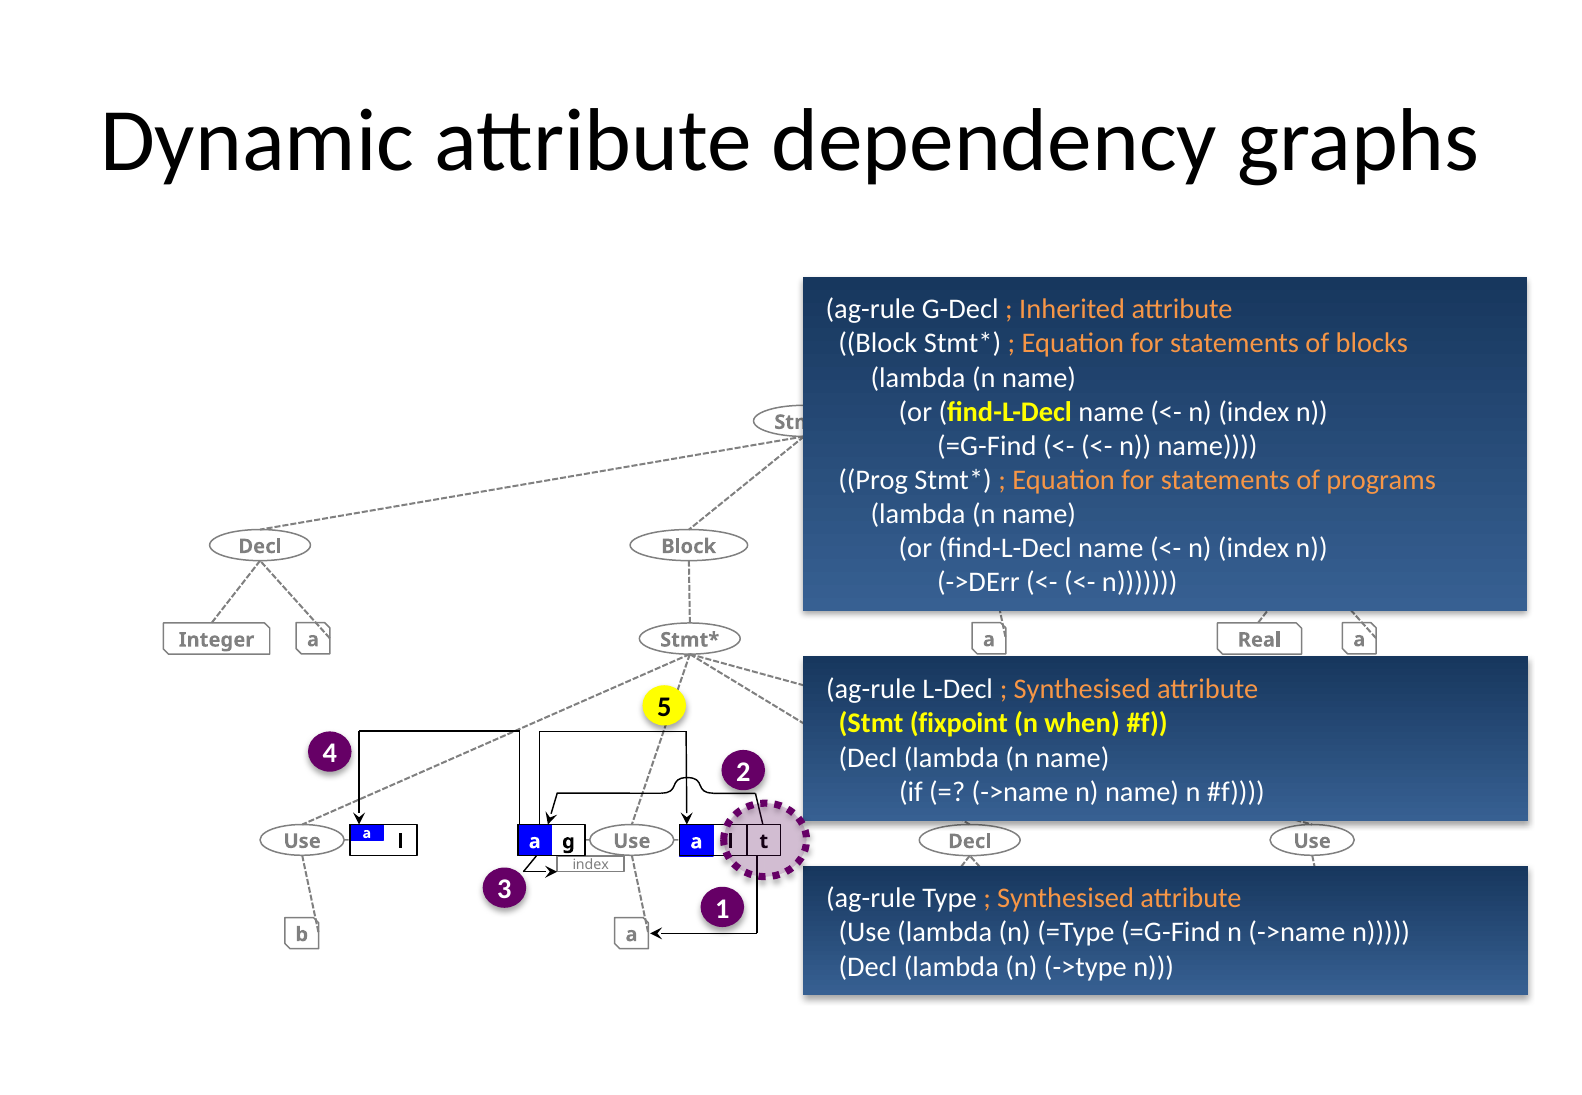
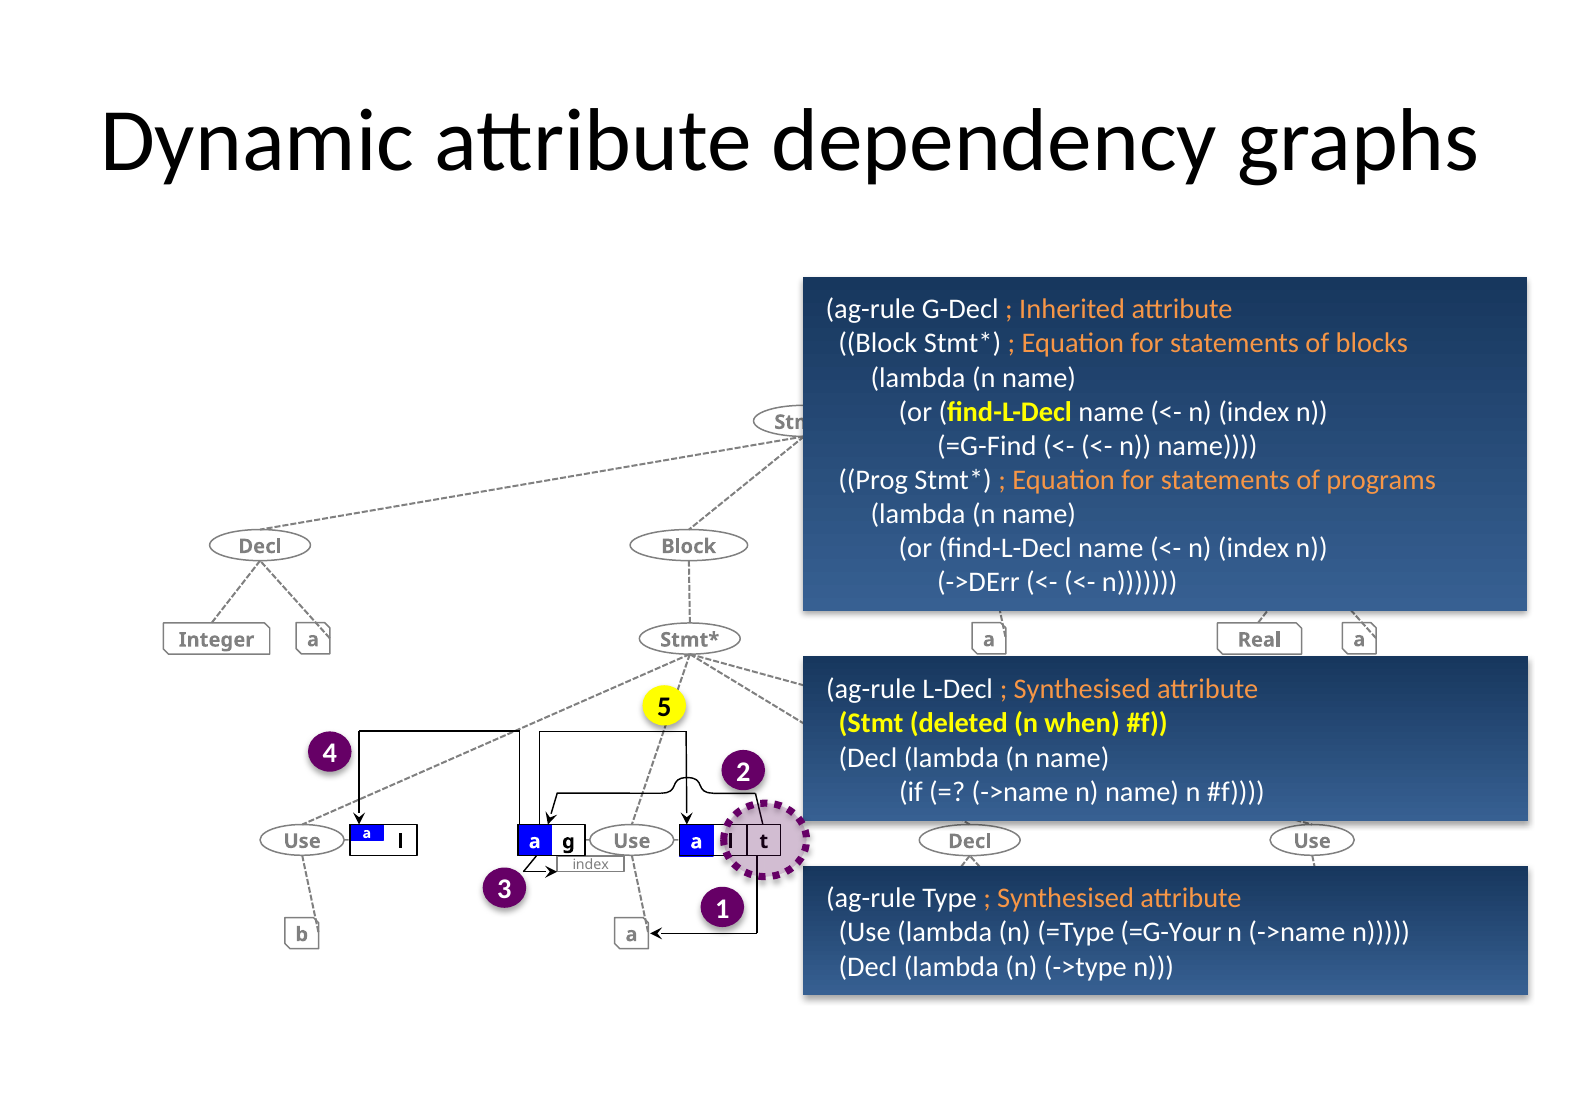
fixpoint: fixpoint -> deleted (959, 724)
=Type =G-Find: =G-Find -> =G-Your (1171, 933)
